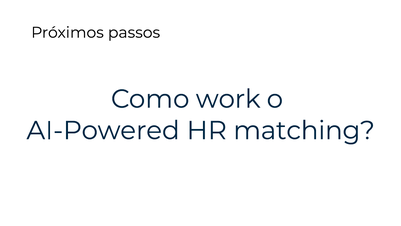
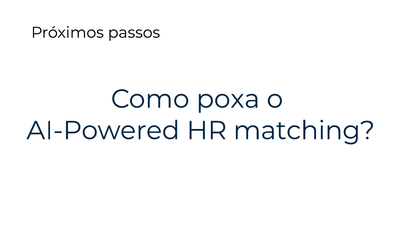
work: work -> poxa (228, 99)
